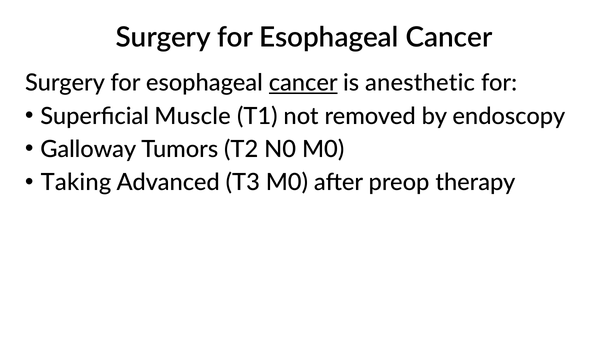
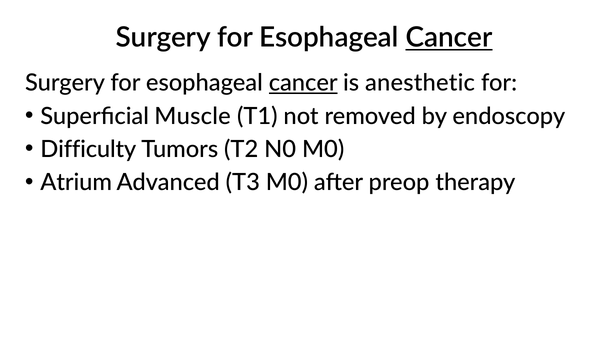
Cancer underline: none -> present (449, 38)
Galloway: Galloway -> Difficulty (88, 149)
Taking: Taking -> Atrium (76, 183)
